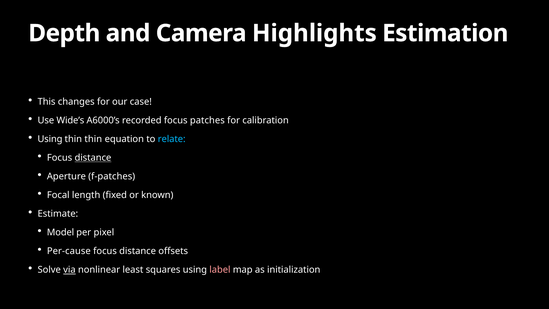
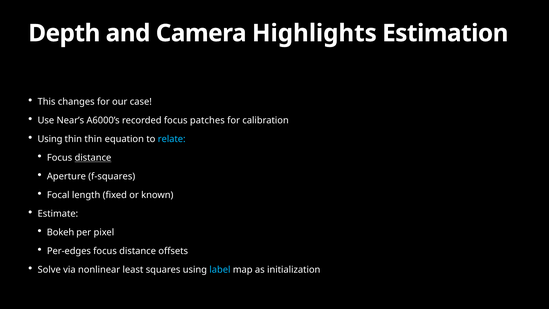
Wide’s: Wide’s -> Near’s (70, 120)
f-patches: f-patches -> f-squares (112, 176)
Model: Model -> Bokeh (60, 232)
Per-cause: Per-cause -> Per-edges (69, 251)
via underline: present -> none (69, 270)
label colour: pink -> light blue (220, 270)
